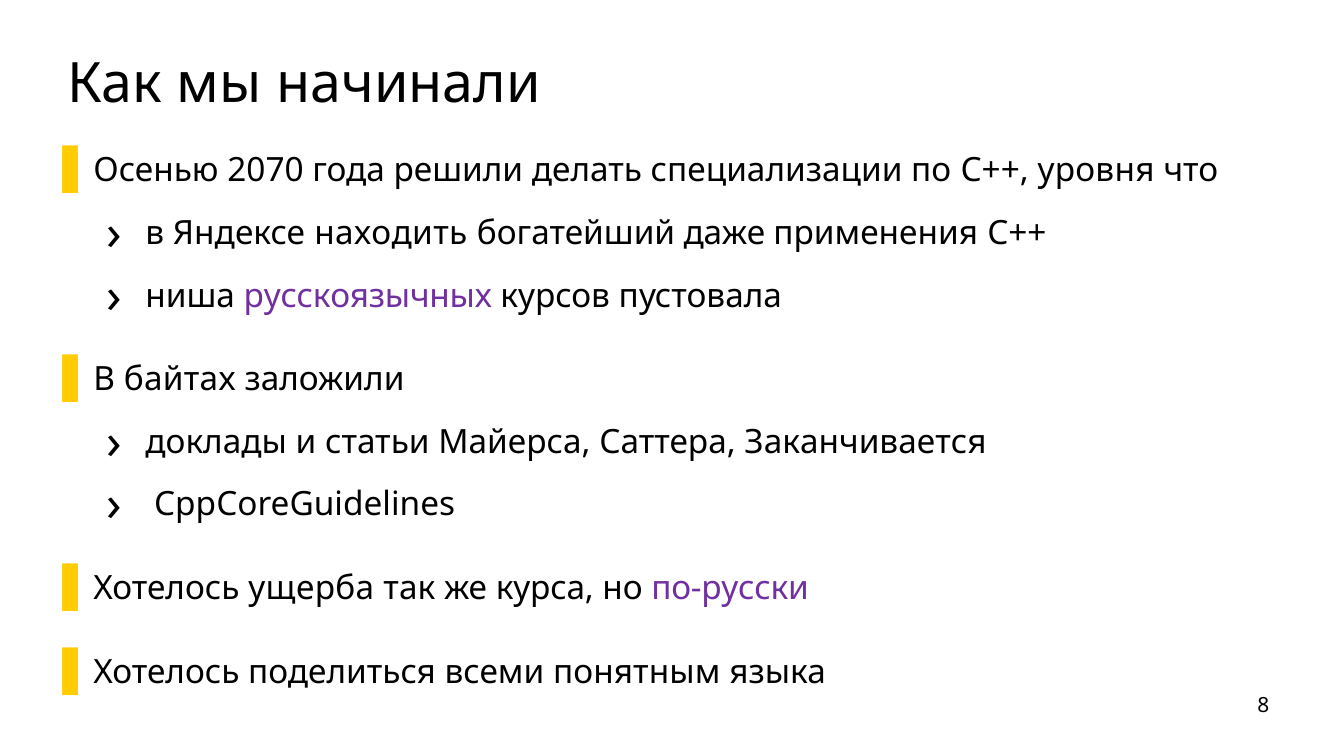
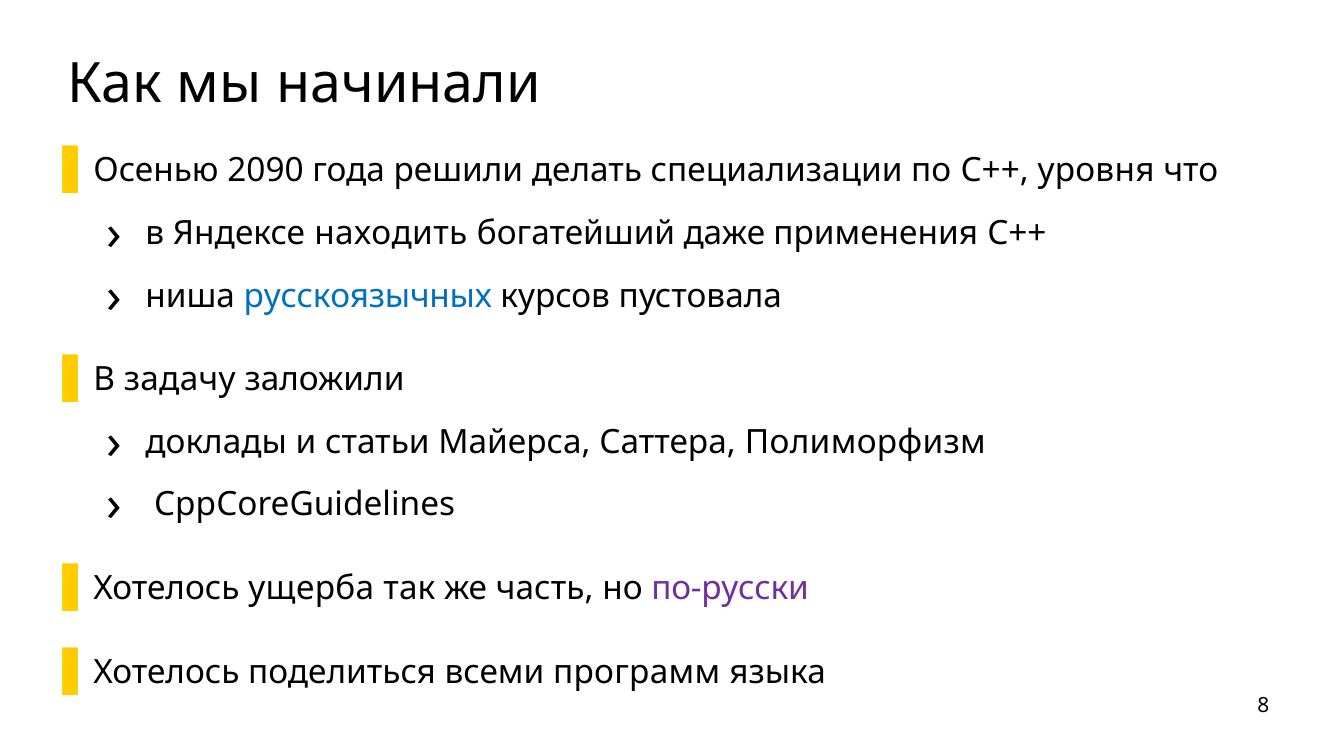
2070: 2070 -> 2090 (266, 171)
русскоязычных colour: purple -> blue (368, 296)
байтах: байтах -> задачу (180, 379)
Заканчивается: Заканчивается -> Полиморфизм (865, 442)
курса: курса -> часть (545, 588)
понятным: понятным -> программ (637, 672)
